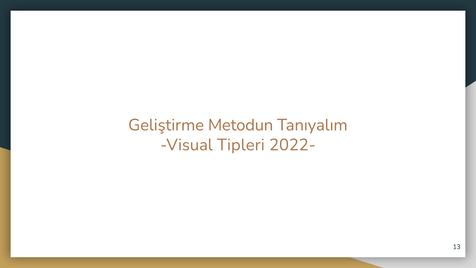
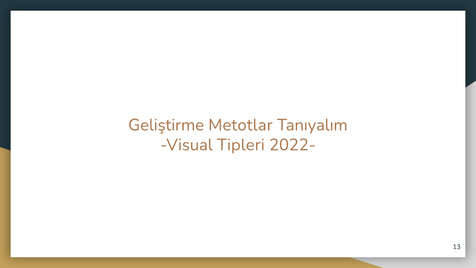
Metodun: Metodun -> Metotlar (240, 125)
